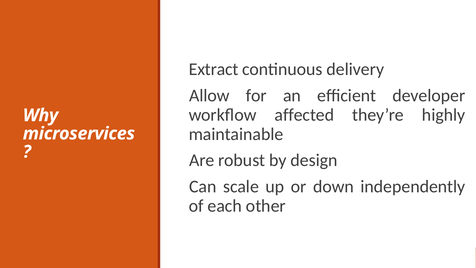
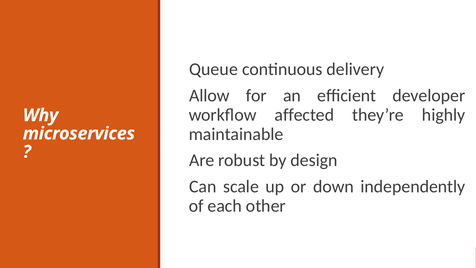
Extract: Extract -> Queue (214, 69)
